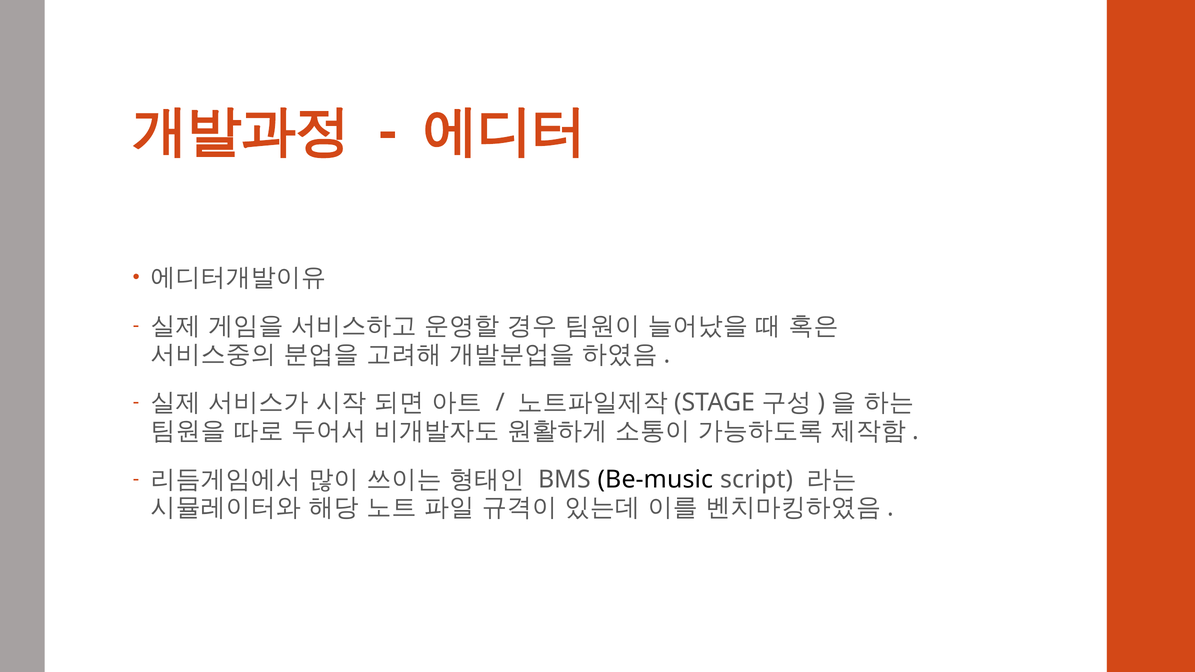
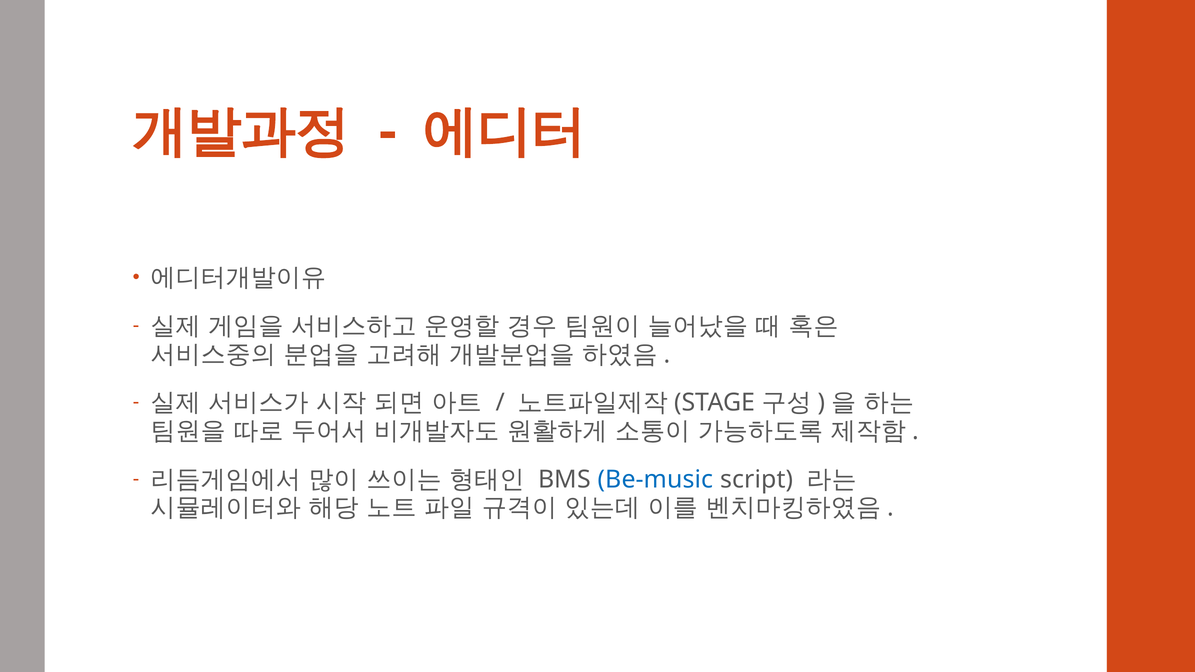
Be-music colour: black -> blue (656, 479)
